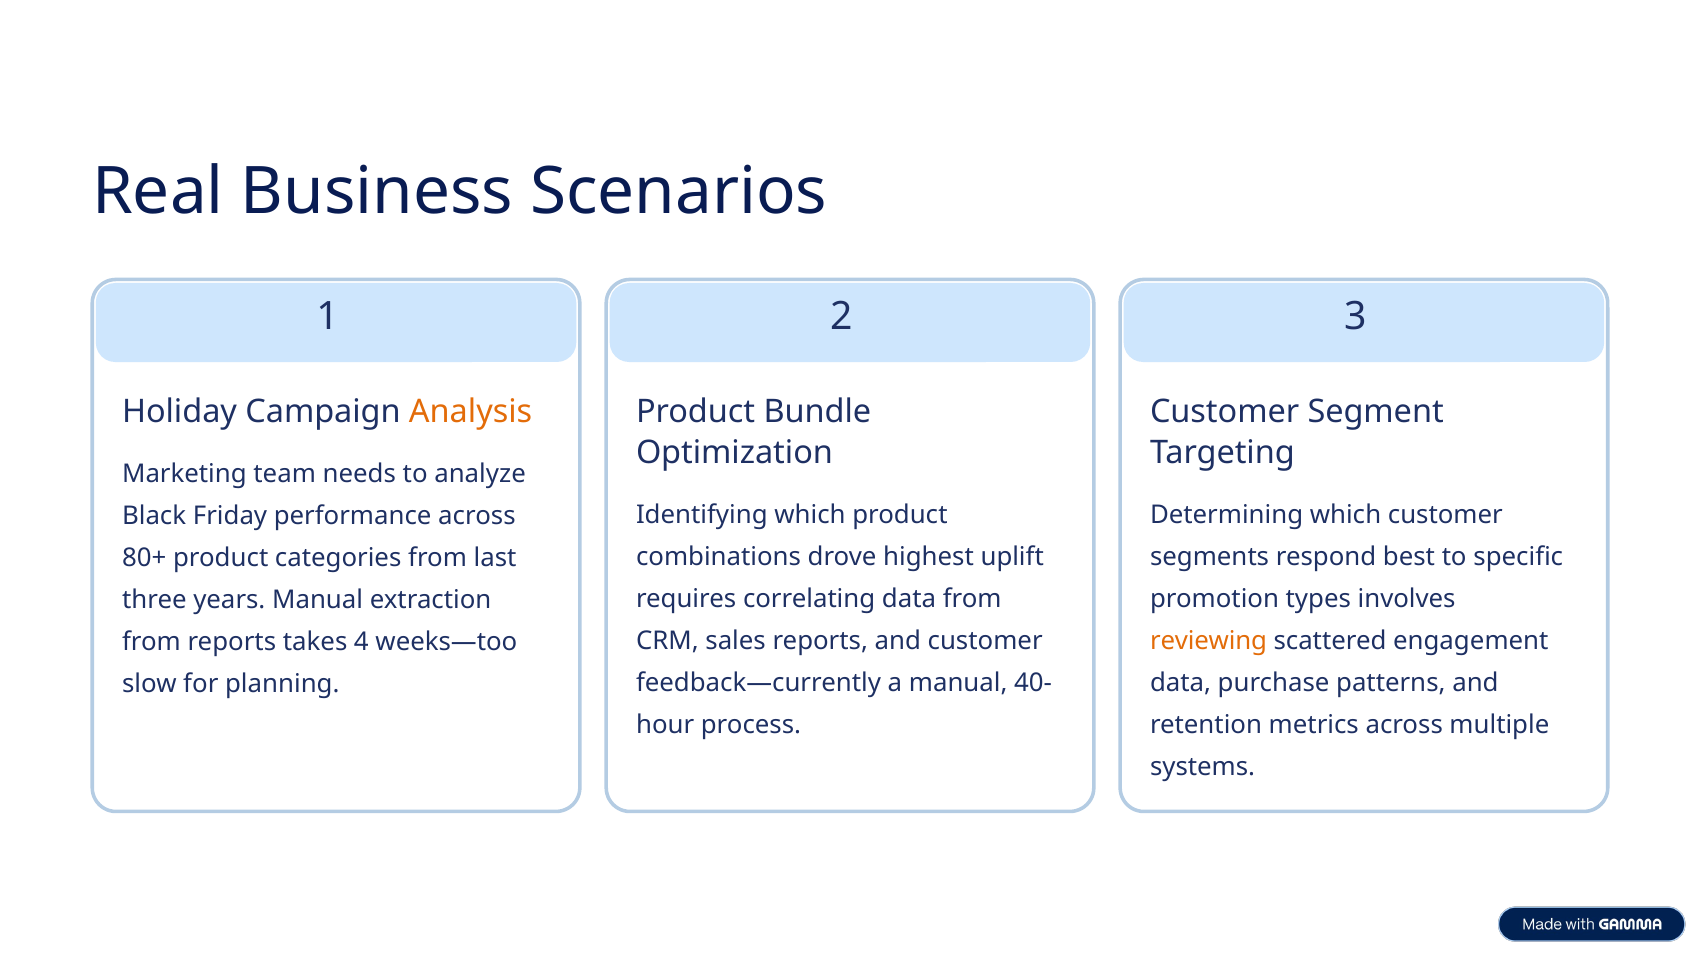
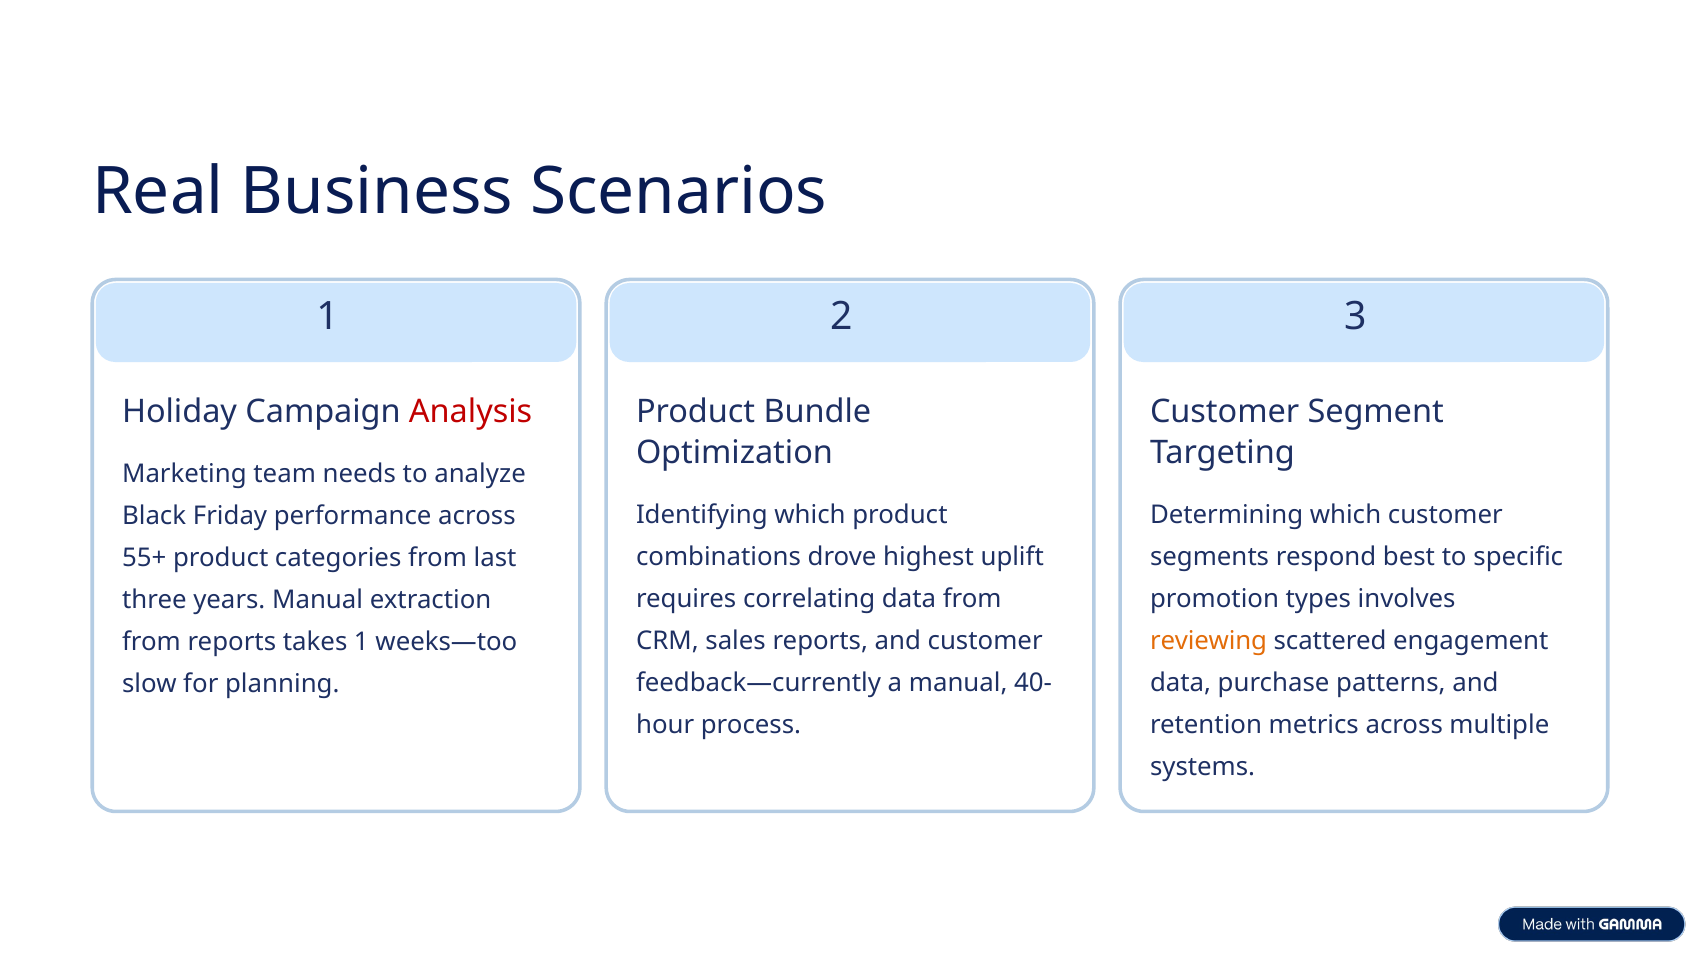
Analysis colour: orange -> red (471, 412)
80+: 80+ -> 55+ (144, 558)
takes 4: 4 -> 1 (361, 642)
